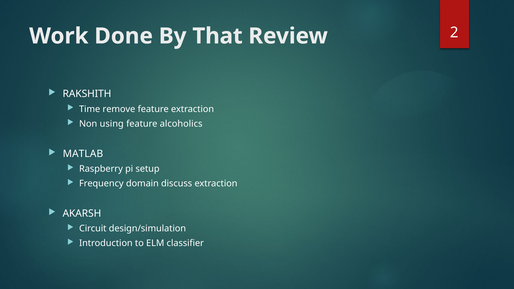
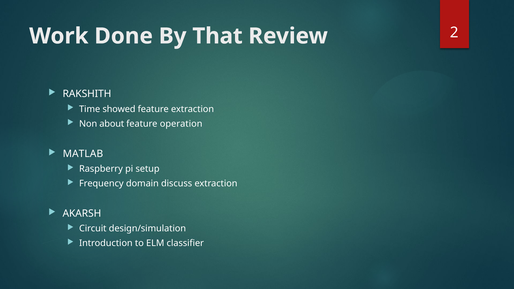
remove: remove -> showed (119, 109)
using: using -> about (112, 124)
alcoholics: alcoholics -> operation (181, 124)
